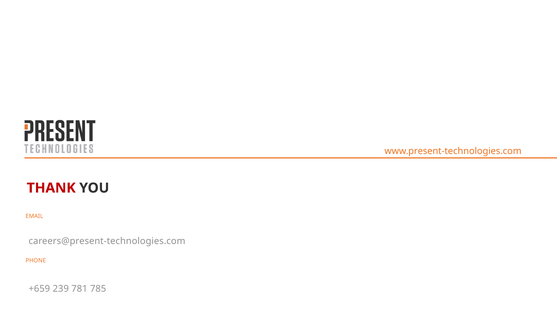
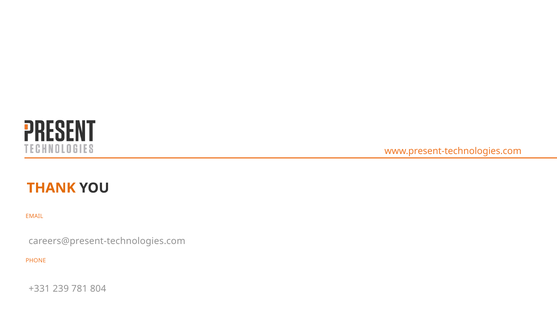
THANK colour: red -> orange (51, 188)
+659: +659 -> +331 (39, 288)
785: 785 -> 804 (98, 288)
